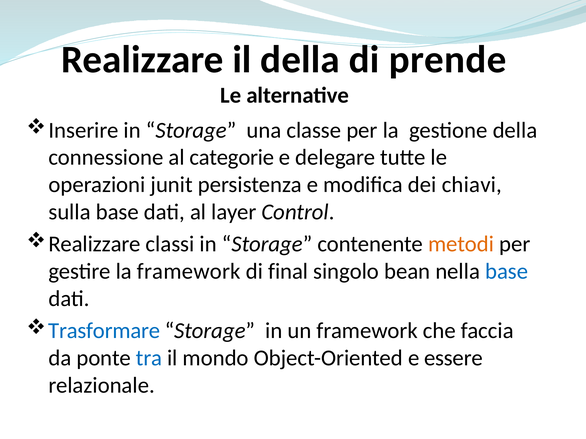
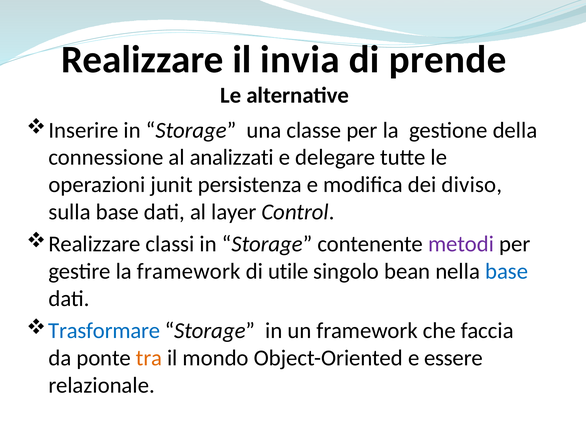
il della: della -> invia (300, 60)
categorie: categorie -> analizzati (232, 158)
chiavi: chiavi -> diviso (472, 185)
metodi colour: orange -> purple (461, 244)
final: final -> utile (288, 272)
tra colour: blue -> orange (149, 358)
